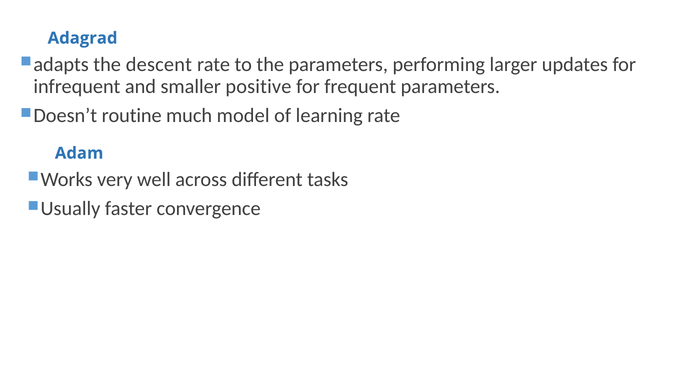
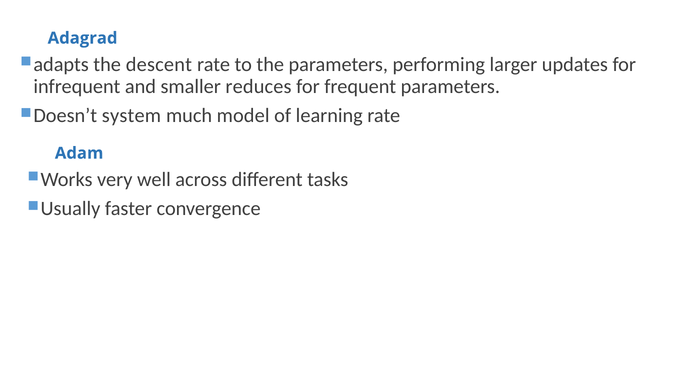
positive: positive -> reduces (258, 86)
routine: routine -> system (131, 116)
